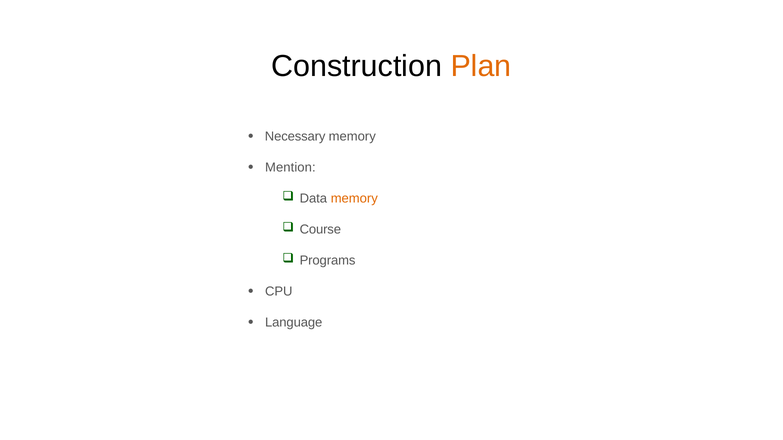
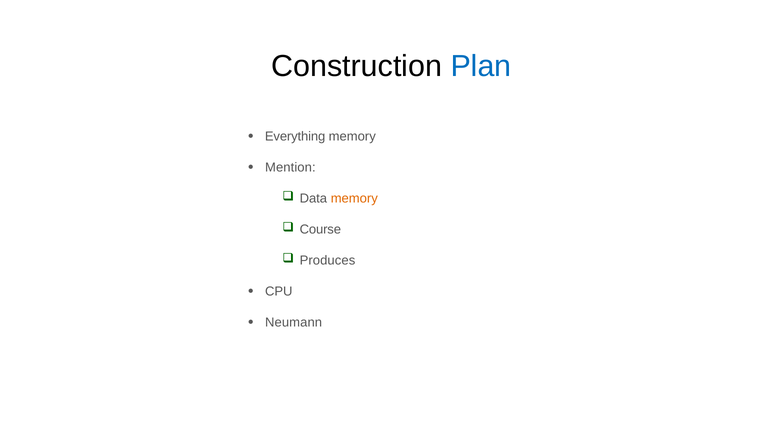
Plan colour: orange -> blue (481, 66)
Necessary: Necessary -> Everything (295, 137)
Programs: Programs -> Produces (327, 261)
Language: Language -> Neumann (294, 323)
